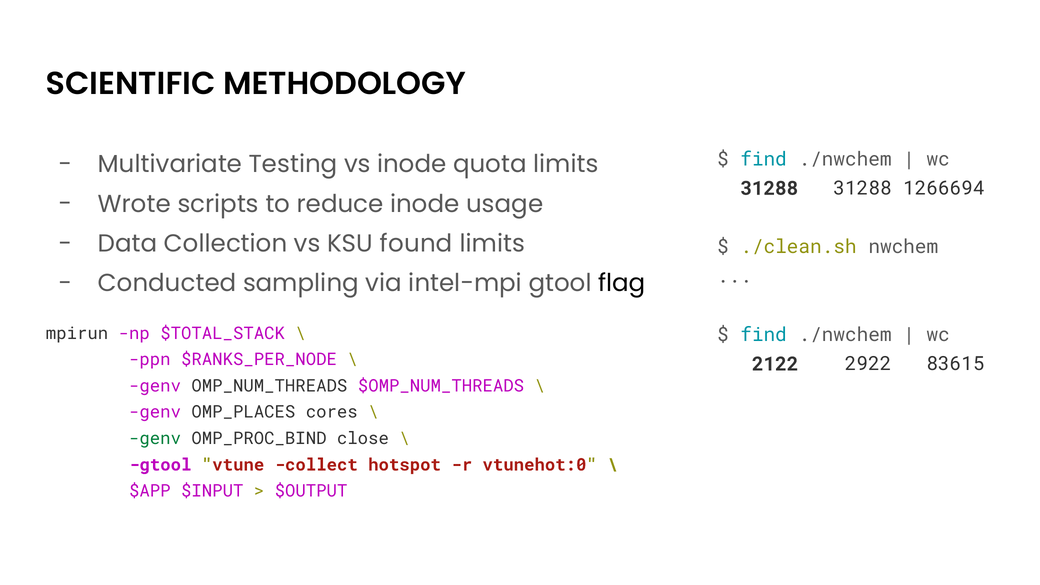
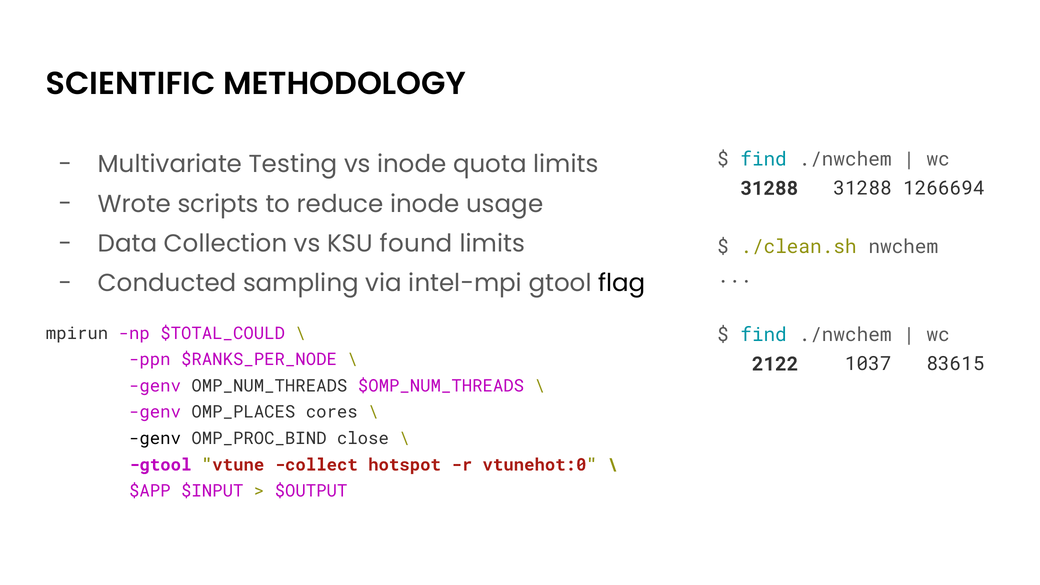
$TOTAL_STACK: $TOTAL_STACK -> $TOTAL_COULD (223, 333)
2922: 2922 -> 1037 (868, 364)
genv colour: green -> black (155, 439)
